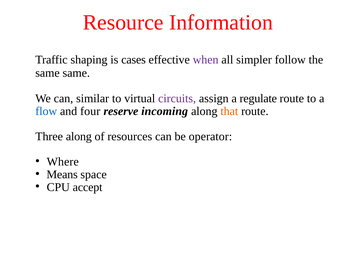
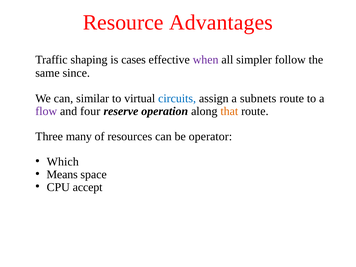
Information: Information -> Advantages (221, 22)
same same: same -> since (76, 73)
circuits colour: purple -> blue (177, 98)
regulate: regulate -> subnets (258, 98)
flow colour: blue -> purple (46, 111)
incoming: incoming -> operation (165, 111)
Three along: along -> many (79, 136)
Where: Where -> Which (63, 162)
